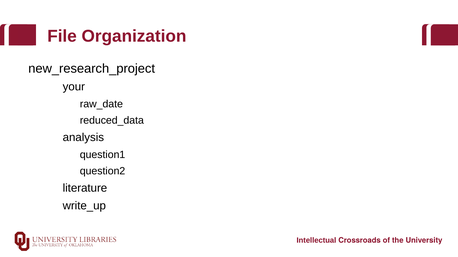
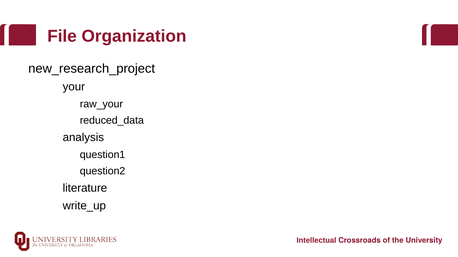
raw_date: raw_date -> raw_your (101, 104)
